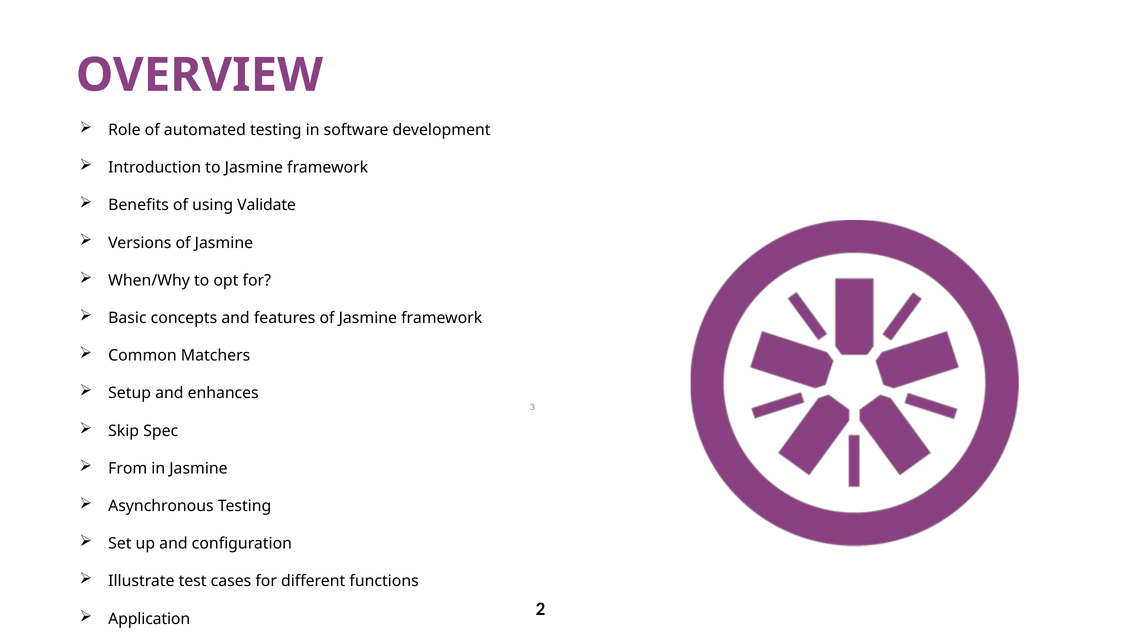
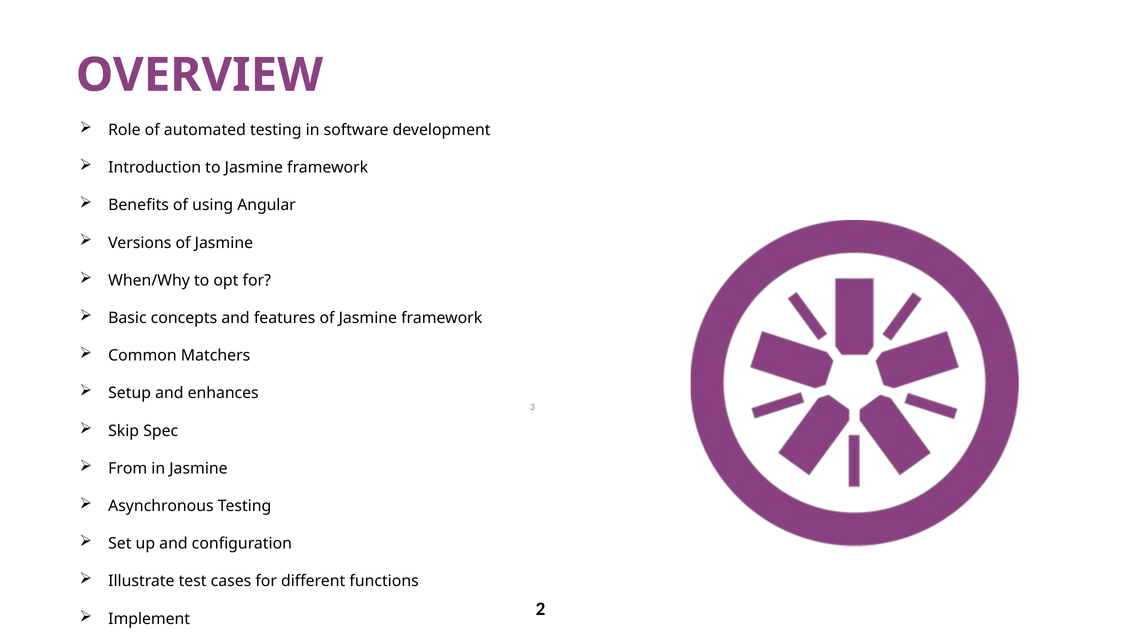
Validate: Validate -> Angular (266, 205)
Application: Application -> Implement (149, 619)
